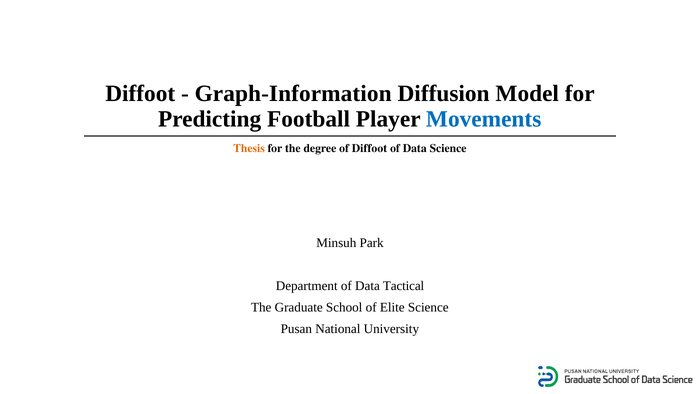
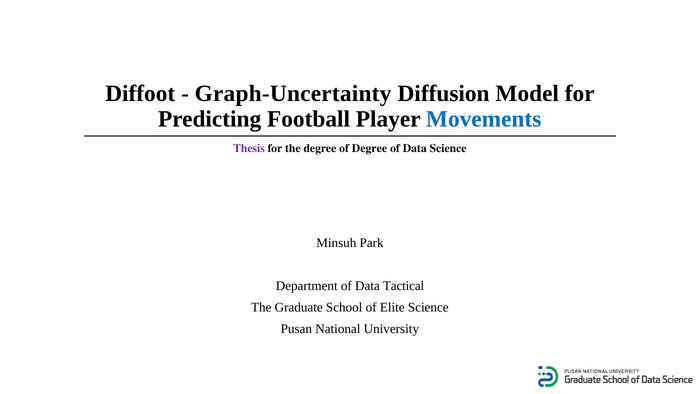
Graph-Information: Graph-Information -> Graph-Uncertainty (293, 94)
Thesis colour: orange -> purple (249, 148)
of Diffoot: Diffoot -> Degree (369, 148)
